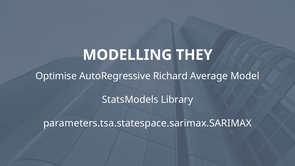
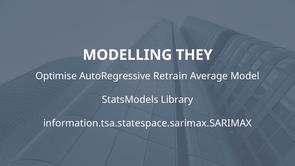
Richard: Richard -> Retrain (170, 76)
parameters.tsa.statespace.sarimax.SARIMAX: parameters.tsa.statespace.sarimax.SARIMAX -> information.tsa.statespace.sarimax.SARIMAX (147, 123)
